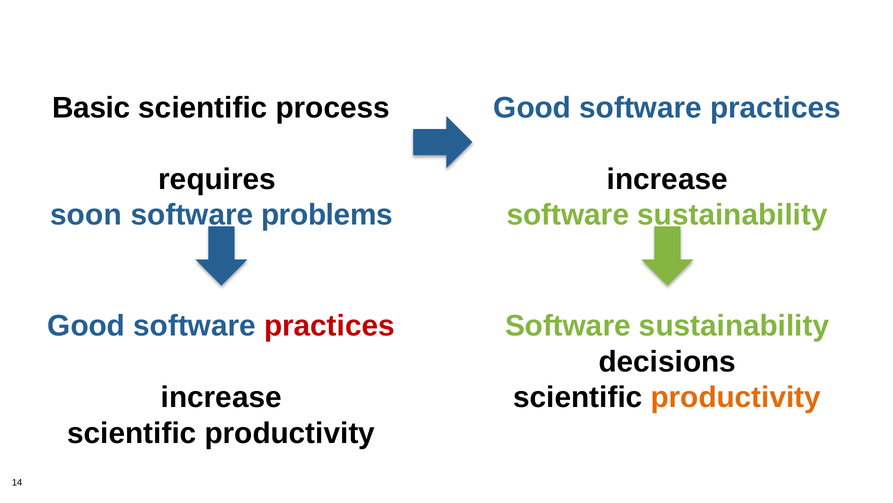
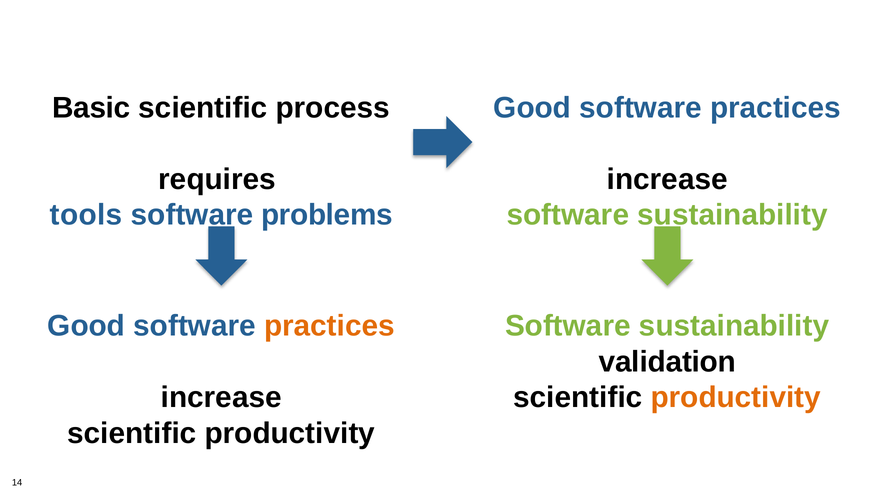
soon: soon -> tools (86, 215)
practices colour: red -> orange (329, 326)
decisions: decisions -> validation (667, 361)
